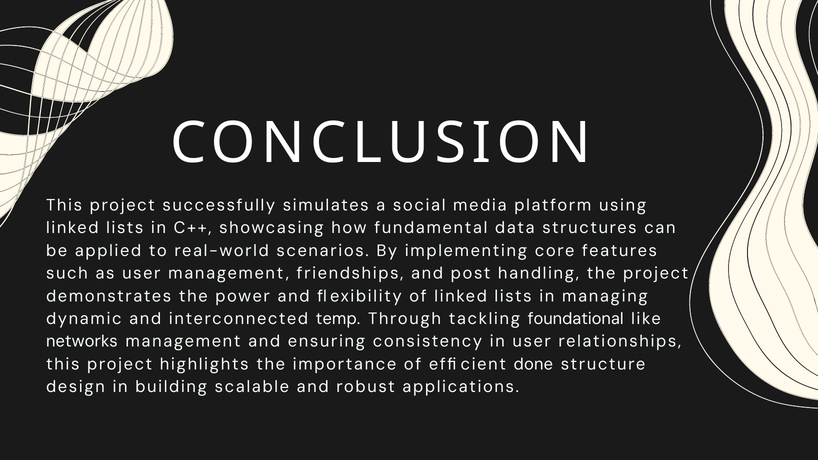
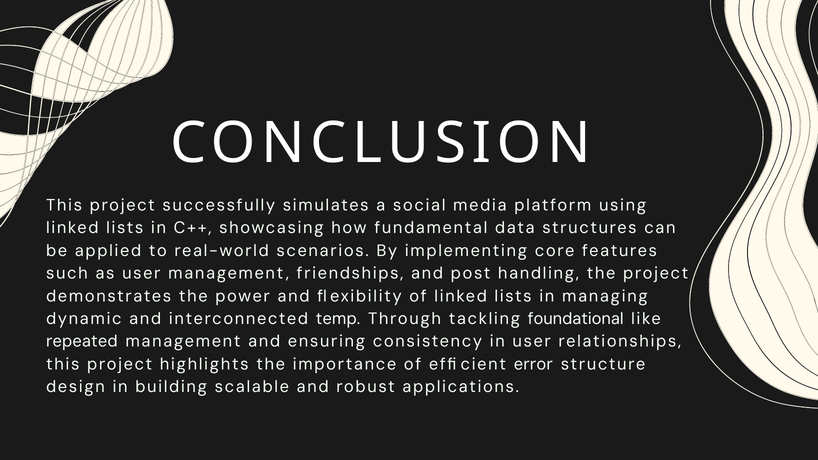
networks: networks -> repeated (82, 342)
done: done -> error (533, 364)
